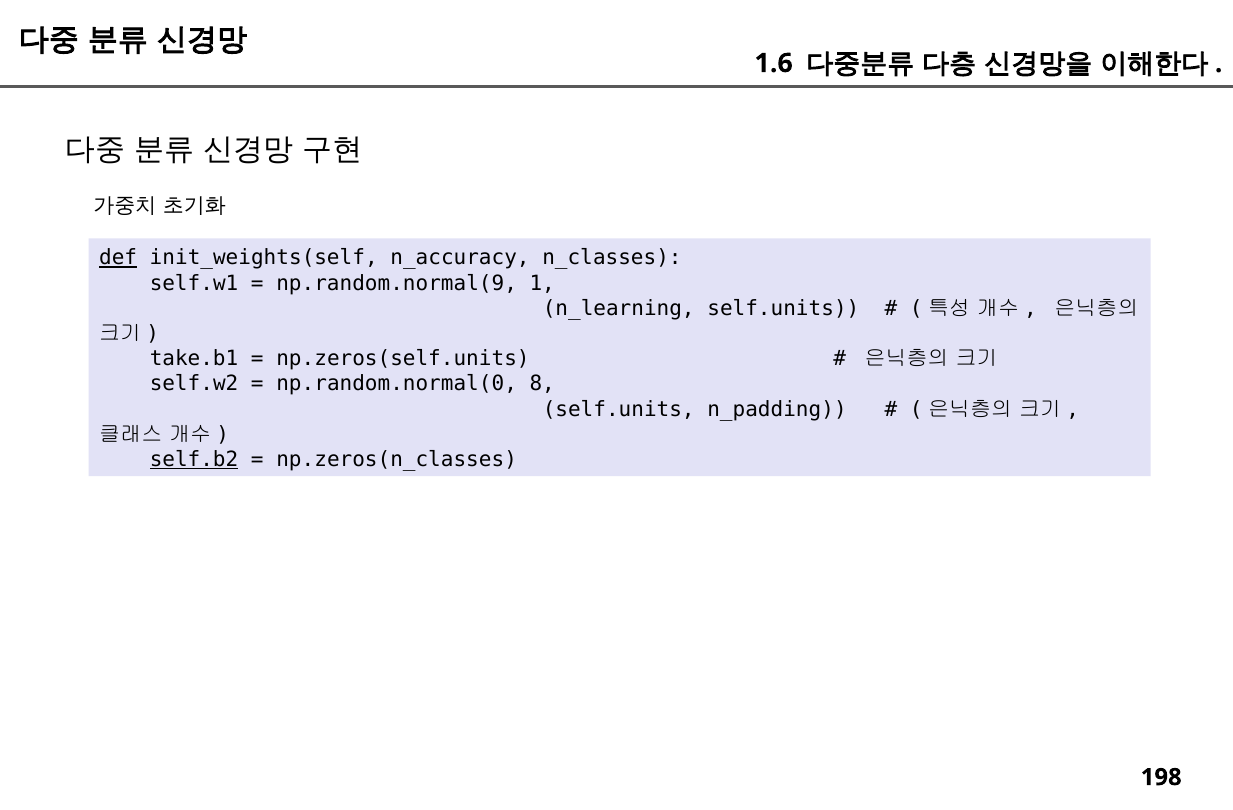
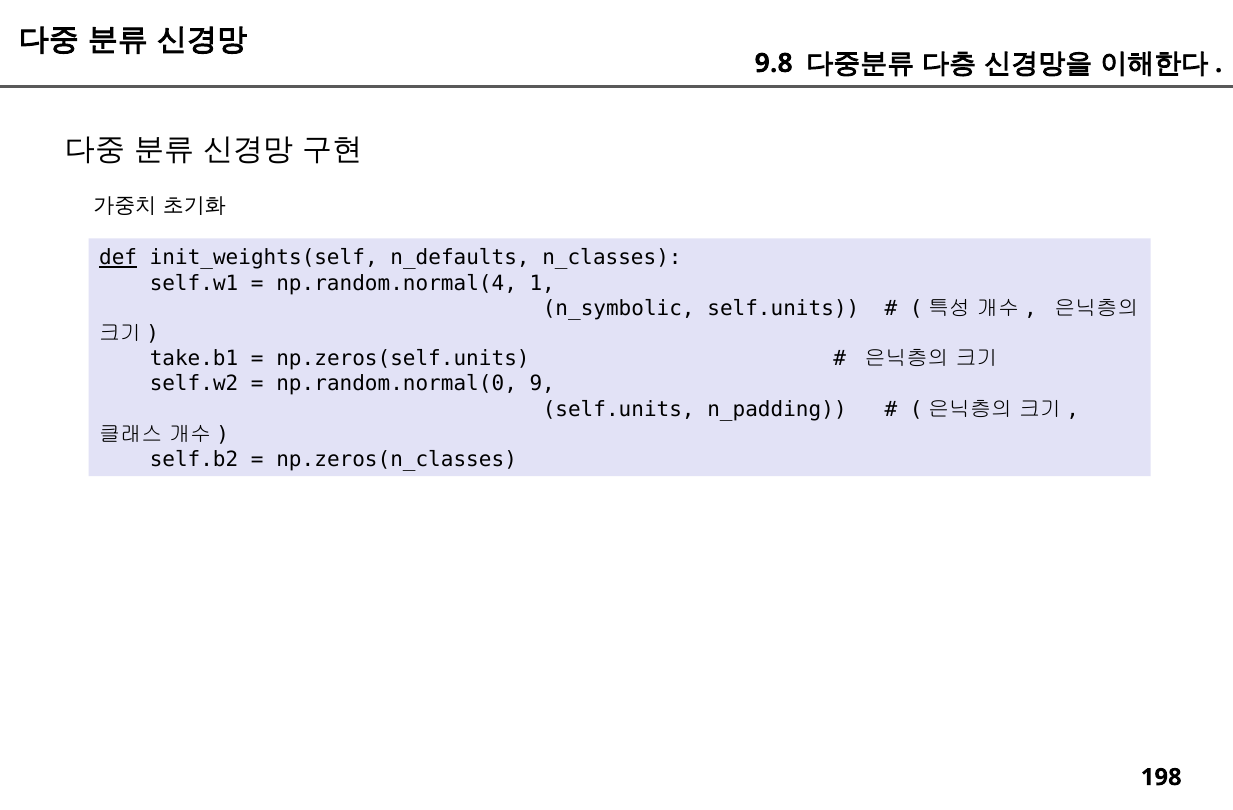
1.6: 1.6 -> 9.8 (774, 63)
n_accuracy: n_accuracy -> n_defaults (460, 258)
np.random.normal(9: np.random.normal(9 -> np.random.normal(4 (397, 283)
n_learning: n_learning -> n_symbolic (619, 308)
8: 8 -> 9 (542, 384)
self.b2 underline: present -> none (194, 460)
